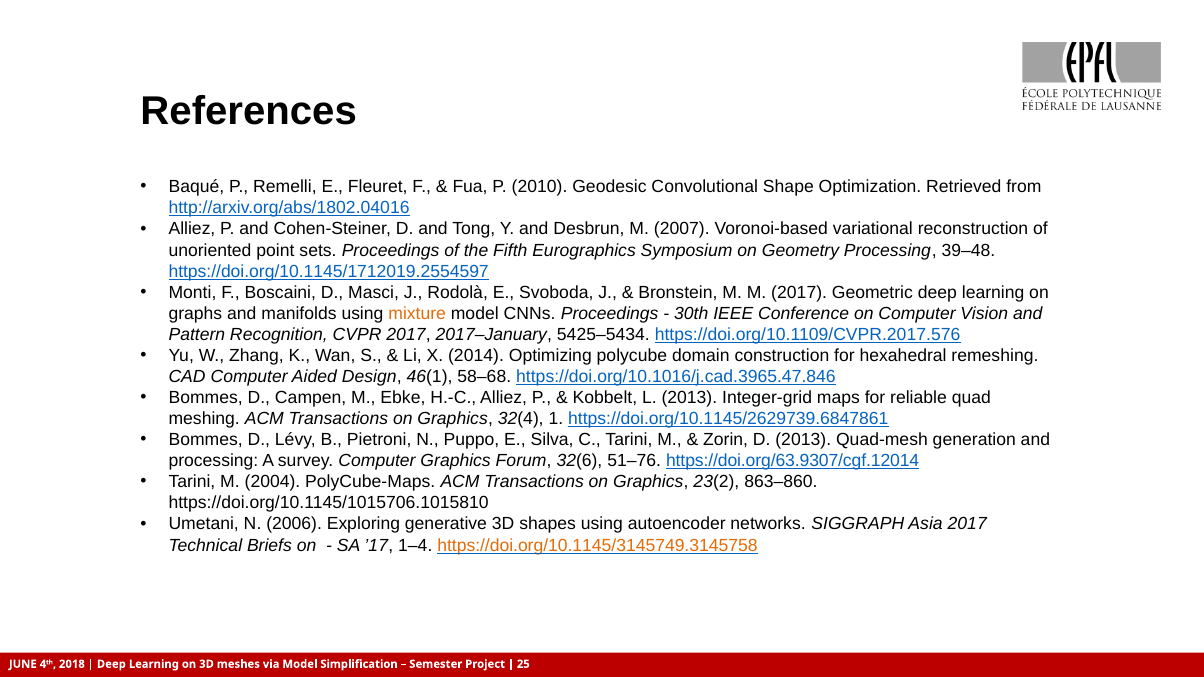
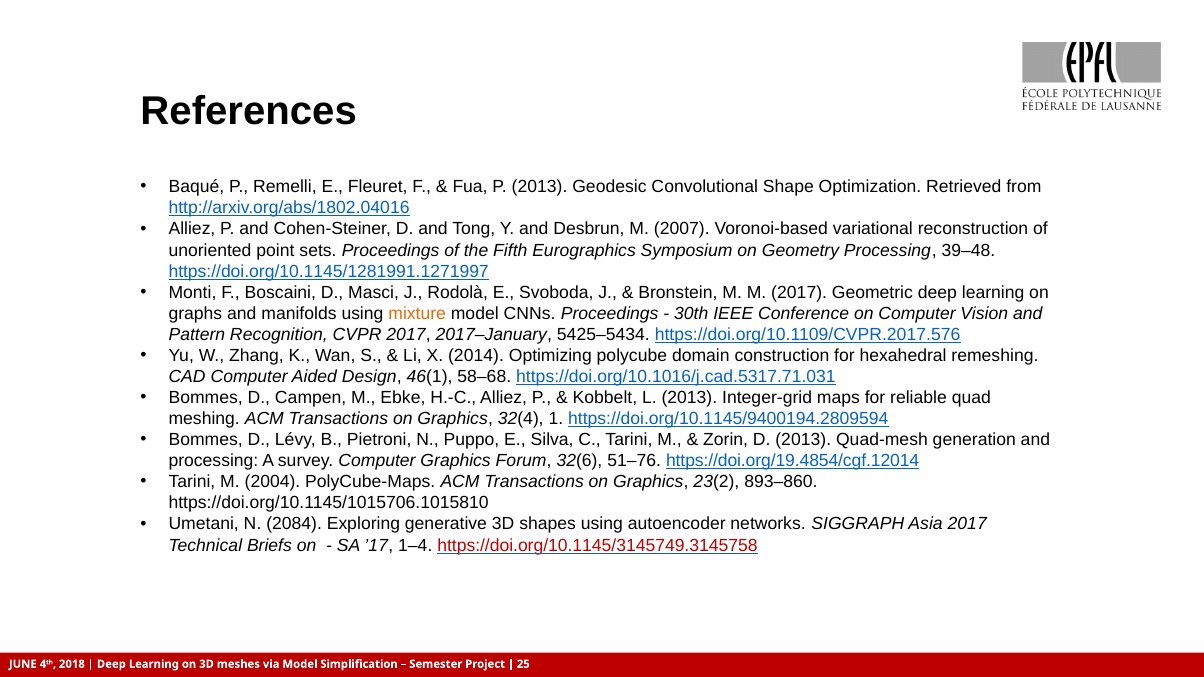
P 2010: 2010 -> 2013 (540, 187)
https://doi.org/10.1145/1712019.2554597: https://doi.org/10.1145/1712019.2554597 -> https://doi.org/10.1145/1281991.1271997 (329, 271)
https://doi.org/10.1016/j.cad.3965.47.846: https://doi.org/10.1016/j.cad.3965.47.846 -> https://doi.org/10.1016/j.cad.5317.71.031 (676, 377)
https://doi.org/10.1145/2629739.6847861: https://doi.org/10.1145/2629739.6847861 -> https://doi.org/10.1145/9400194.2809594 (728, 419)
https://doi.org/63.9307/cgf.12014: https://doi.org/63.9307/cgf.12014 -> https://doi.org/19.4854/cgf.12014 (793, 461)
863–860: 863–860 -> 893–860 (781, 482)
2006: 2006 -> 2084 (294, 524)
https://doi.org/10.1145/3145749.3145758 colour: orange -> red (597, 545)
